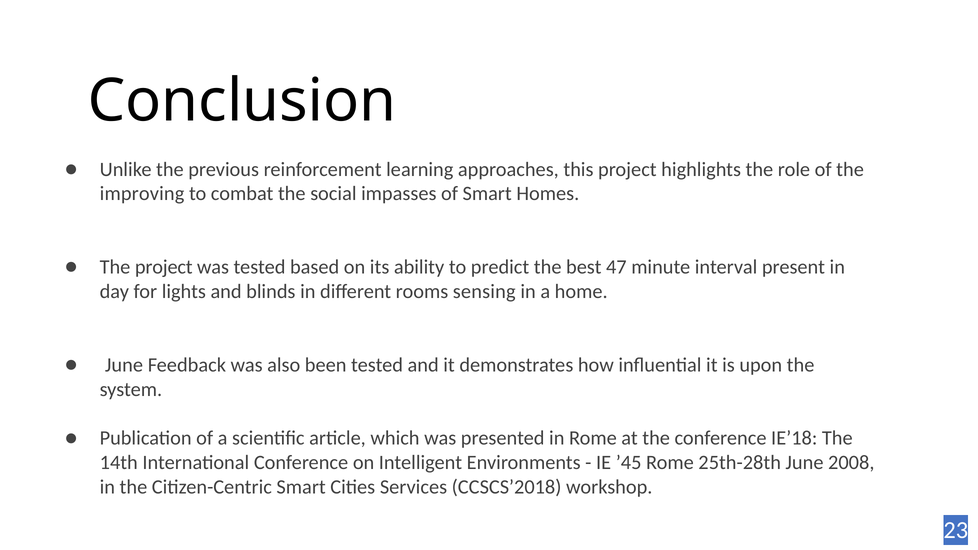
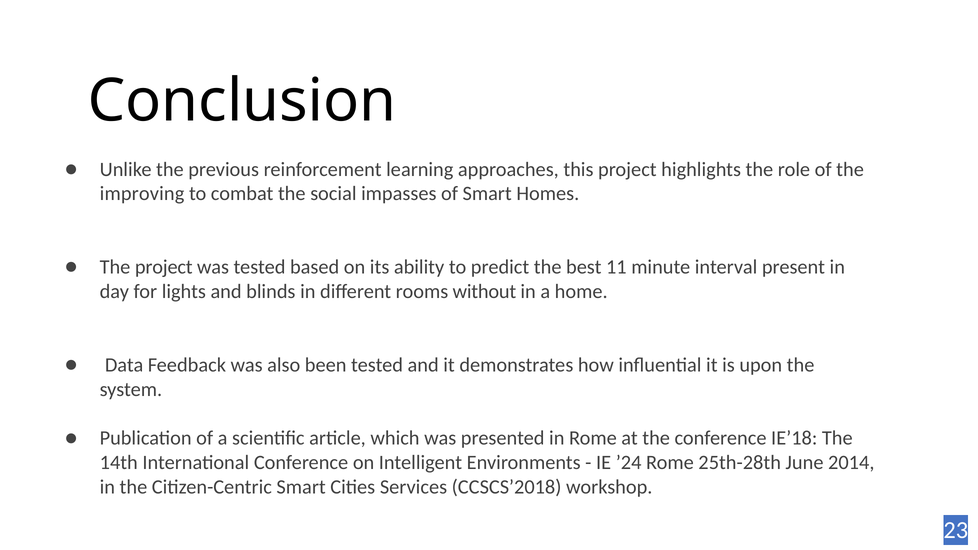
47: 47 -> 11 (616, 267)
sensing: sensing -> without (484, 292)
June: June -> Data (124, 365)
’45: ’45 -> ’24 (629, 463)
2008: 2008 -> 2014 (851, 463)
